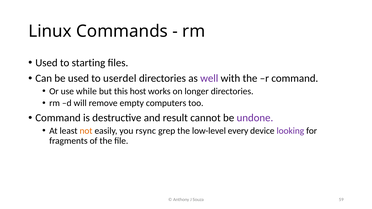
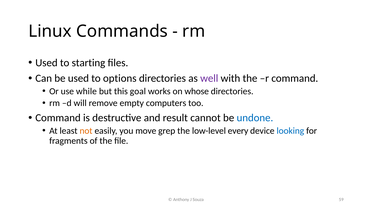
userdel: userdel -> options (120, 78)
host: host -> goal (138, 91)
longer: longer -> whose (197, 91)
undone colour: purple -> blue (255, 118)
rsync: rsync -> move (146, 131)
looking colour: purple -> blue (290, 131)
